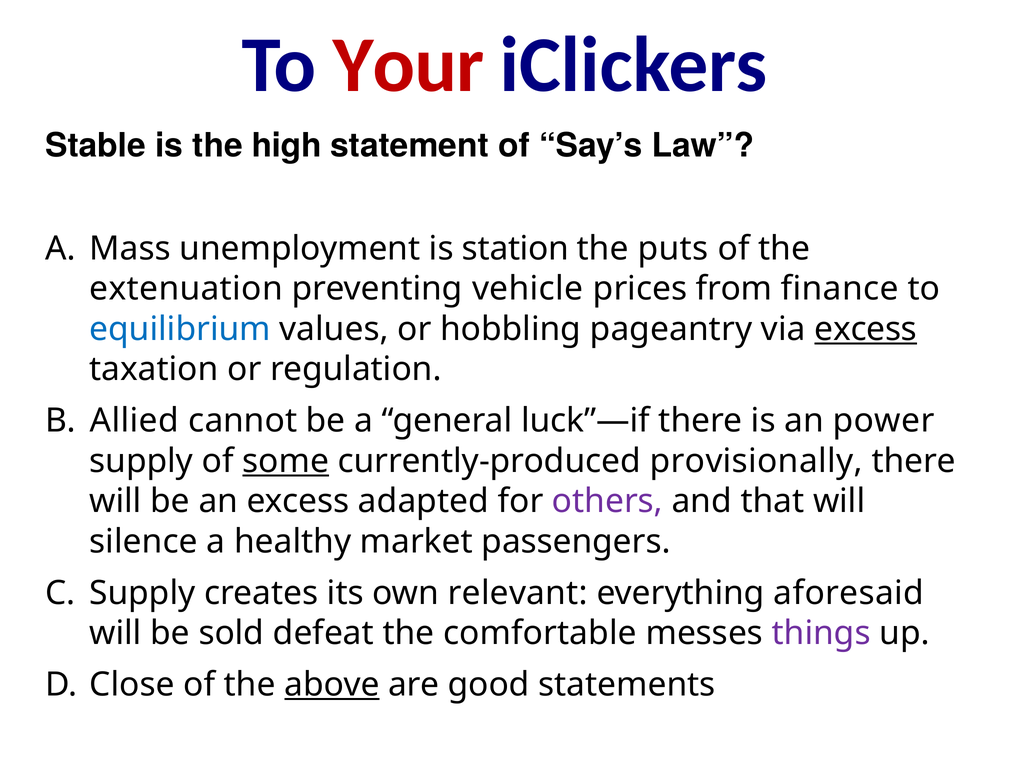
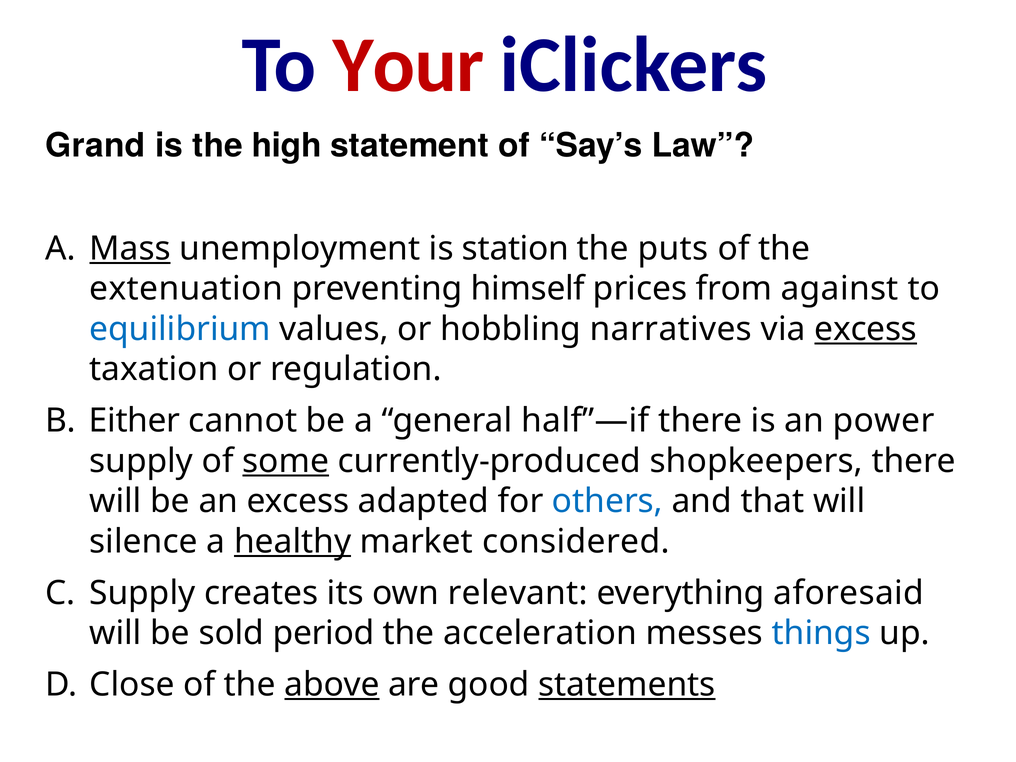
Stable: Stable -> Grand (95, 145)
Mass underline: none -> present (130, 249)
vehicle: vehicle -> himself (528, 289)
finance: finance -> against (840, 289)
pageantry: pageantry -> narratives (671, 329)
Allied: Allied -> Either (135, 421)
luck”—if: luck”—if -> half”—if (585, 421)
provisionally: provisionally -> shopkeepers (756, 461)
others colour: purple -> blue (607, 501)
healthy underline: none -> present (293, 541)
passengers: passengers -> considered (576, 541)
defeat: defeat -> period (324, 633)
comfortable: comfortable -> acceleration (540, 633)
things colour: purple -> blue (821, 633)
statements underline: none -> present (627, 685)
